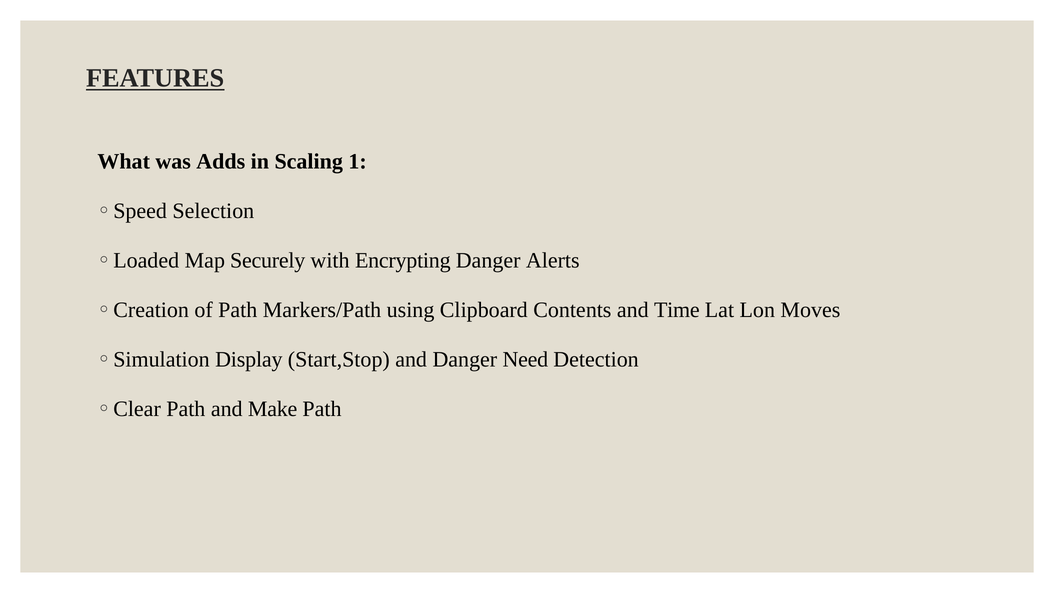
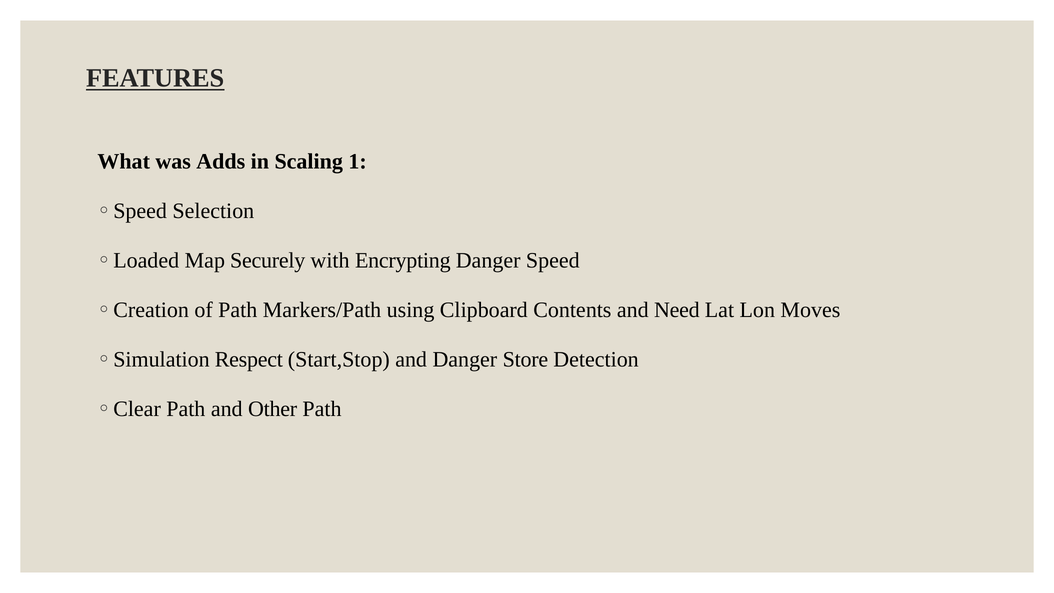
Alerts: Alerts -> Speed (553, 260)
Time: Time -> Need (677, 310)
Display: Display -> Respect (249, 359)
Need: Need -> Store (525, 359)
Make: Make -> Other (273, 409)
